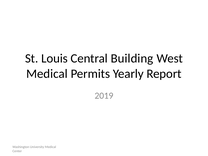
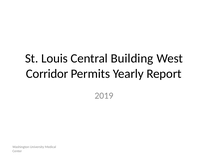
Medical: Medical -> Corridor (47, 74)
